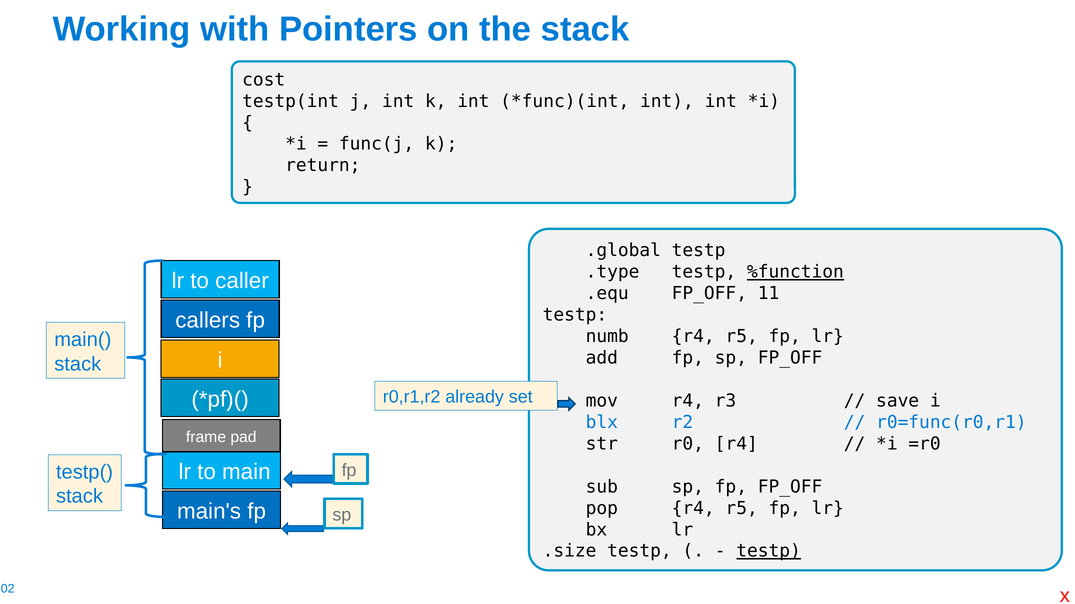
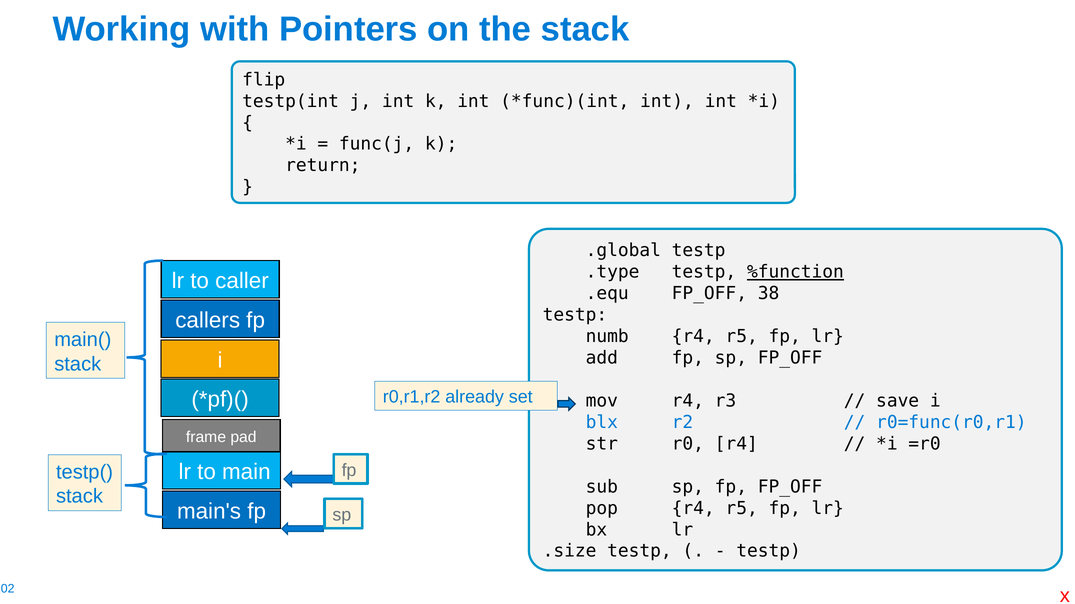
cost: cost -> flip (264, 80)
11: 11 -> 38 (769, 294)
testp underline: present -> none (769, 552)
